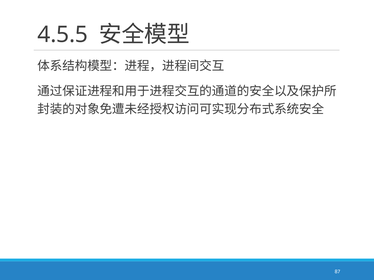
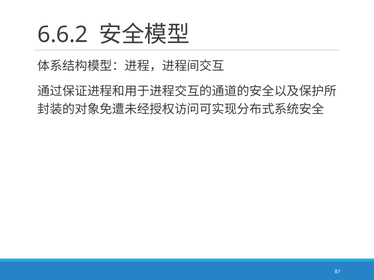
4.5.5: 4.5.5 -> 6.6.2 (63, 35)
